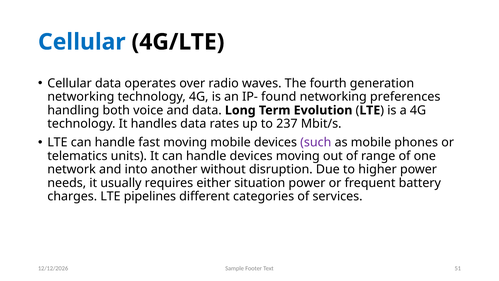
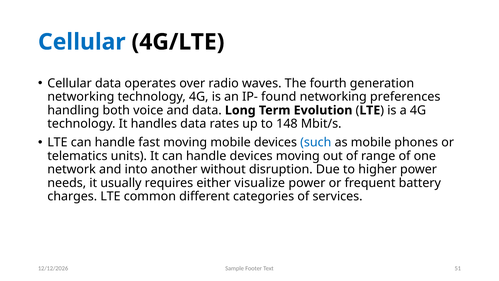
237: 237 -> 148 (287, 124)
such colour: purple -> blue (316, 142)
situation: situation -> visualize (260, 183)
pipelines: pipelines -> common (150, 196)
